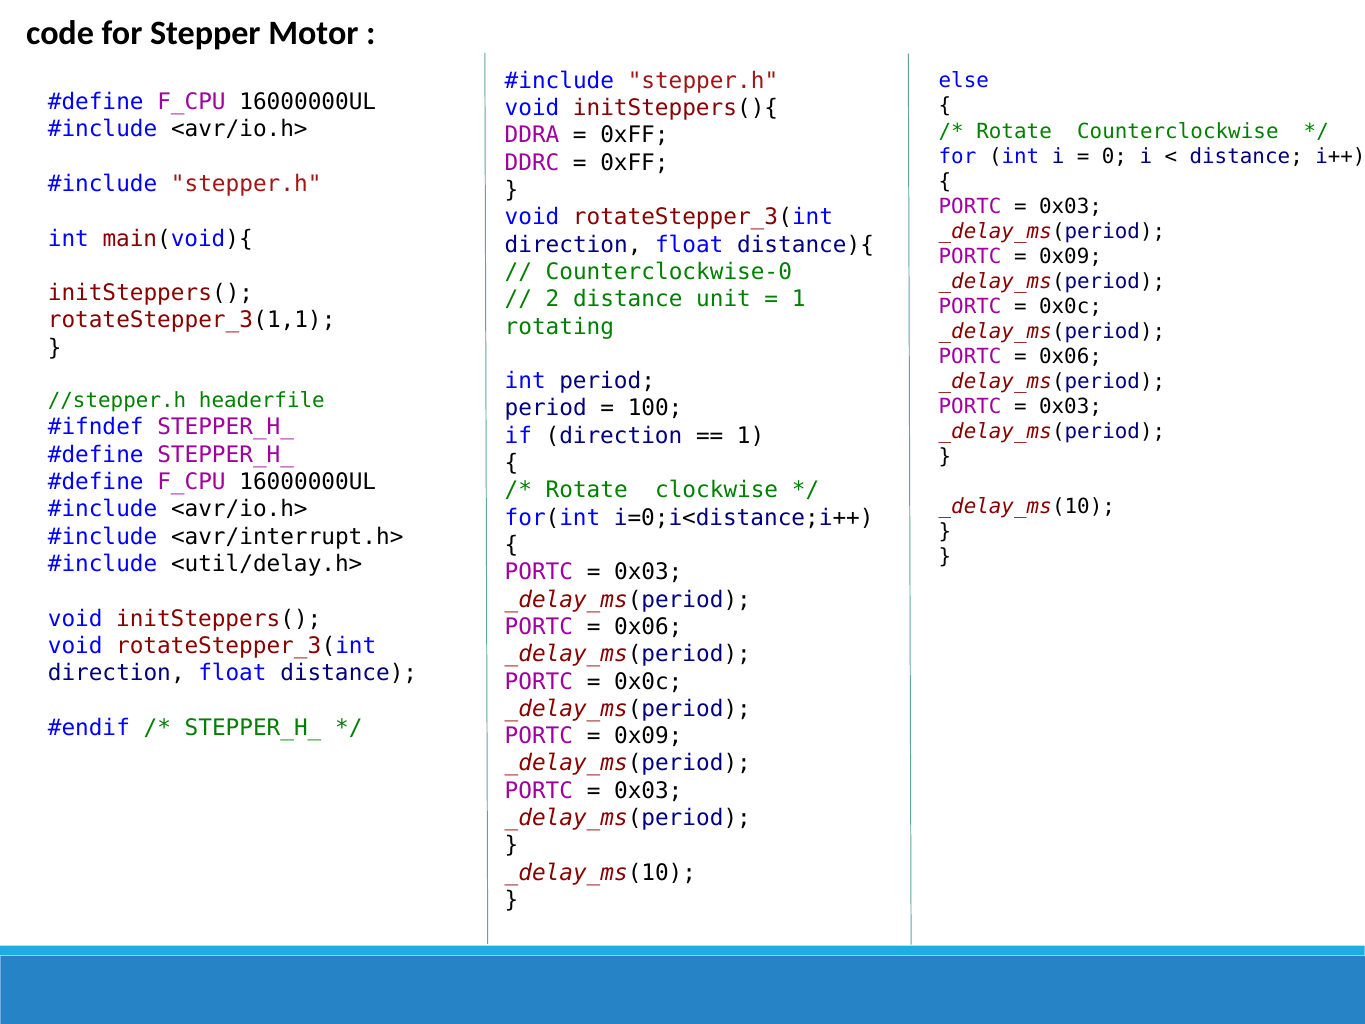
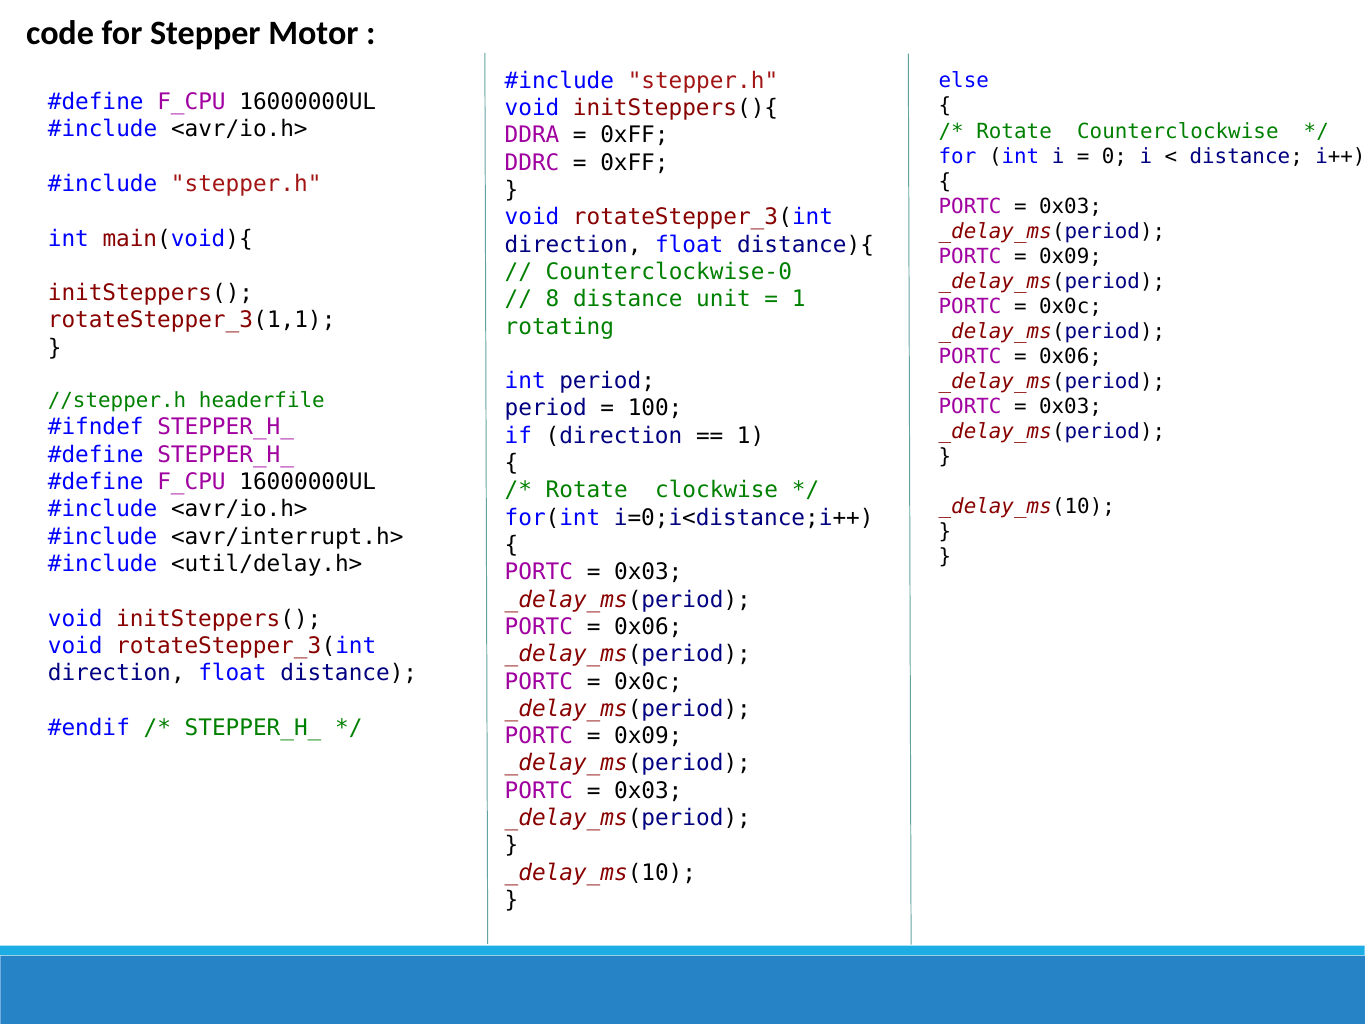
2: 2 -> 8 (552, 299)
